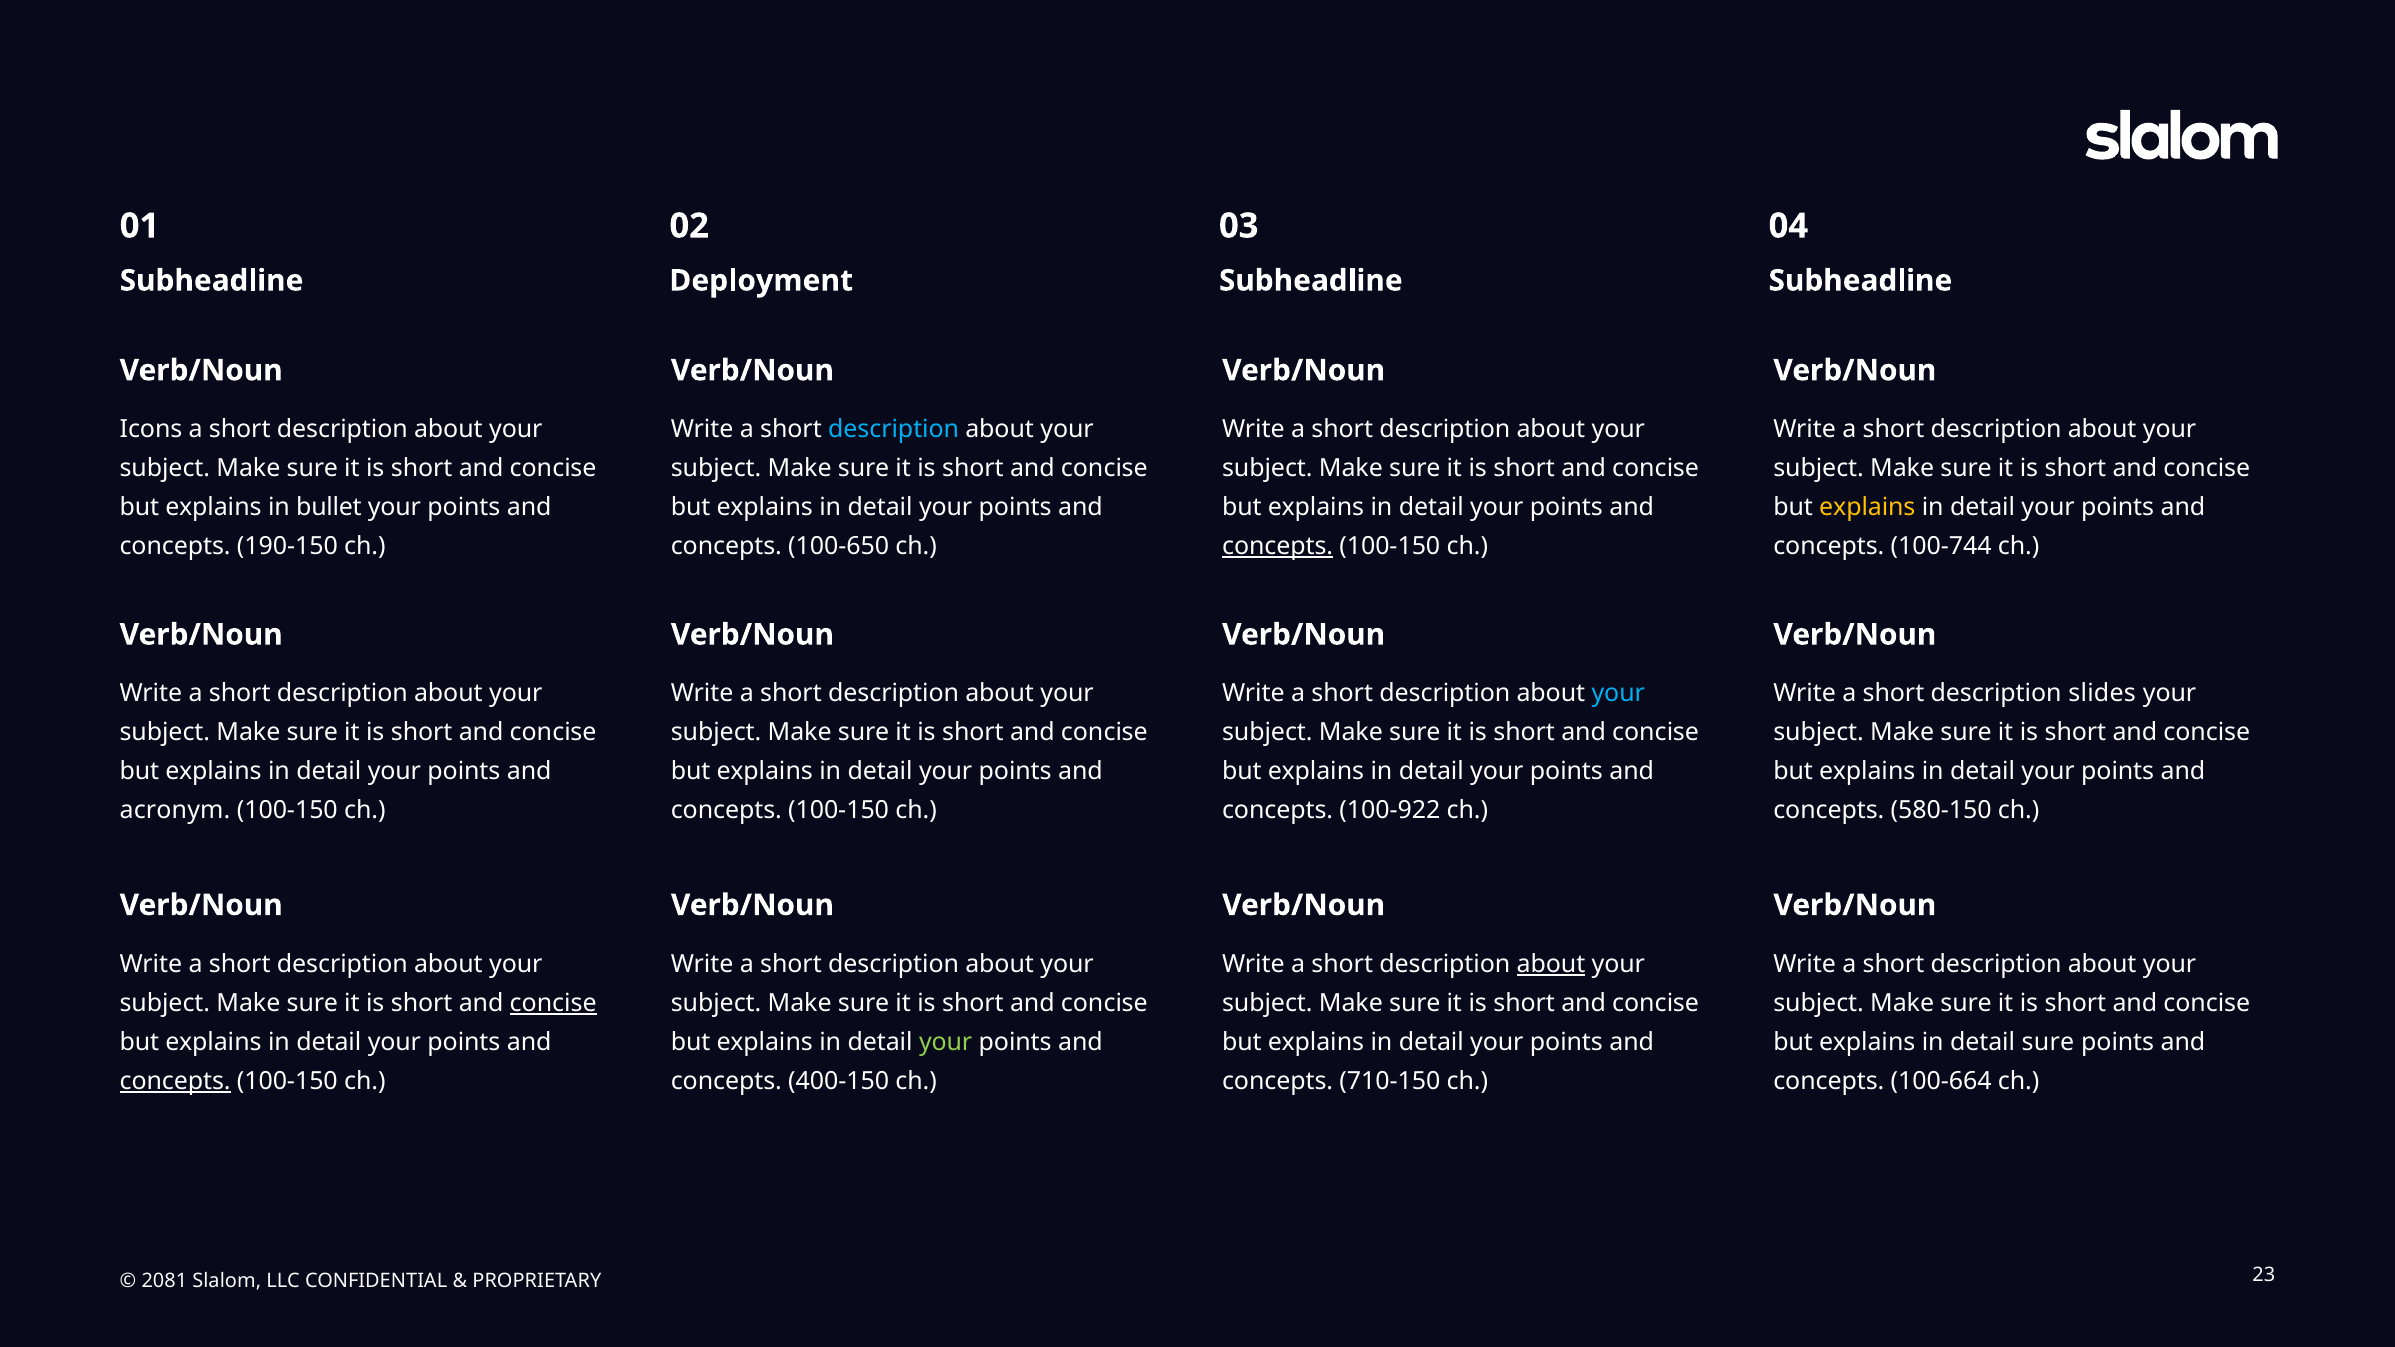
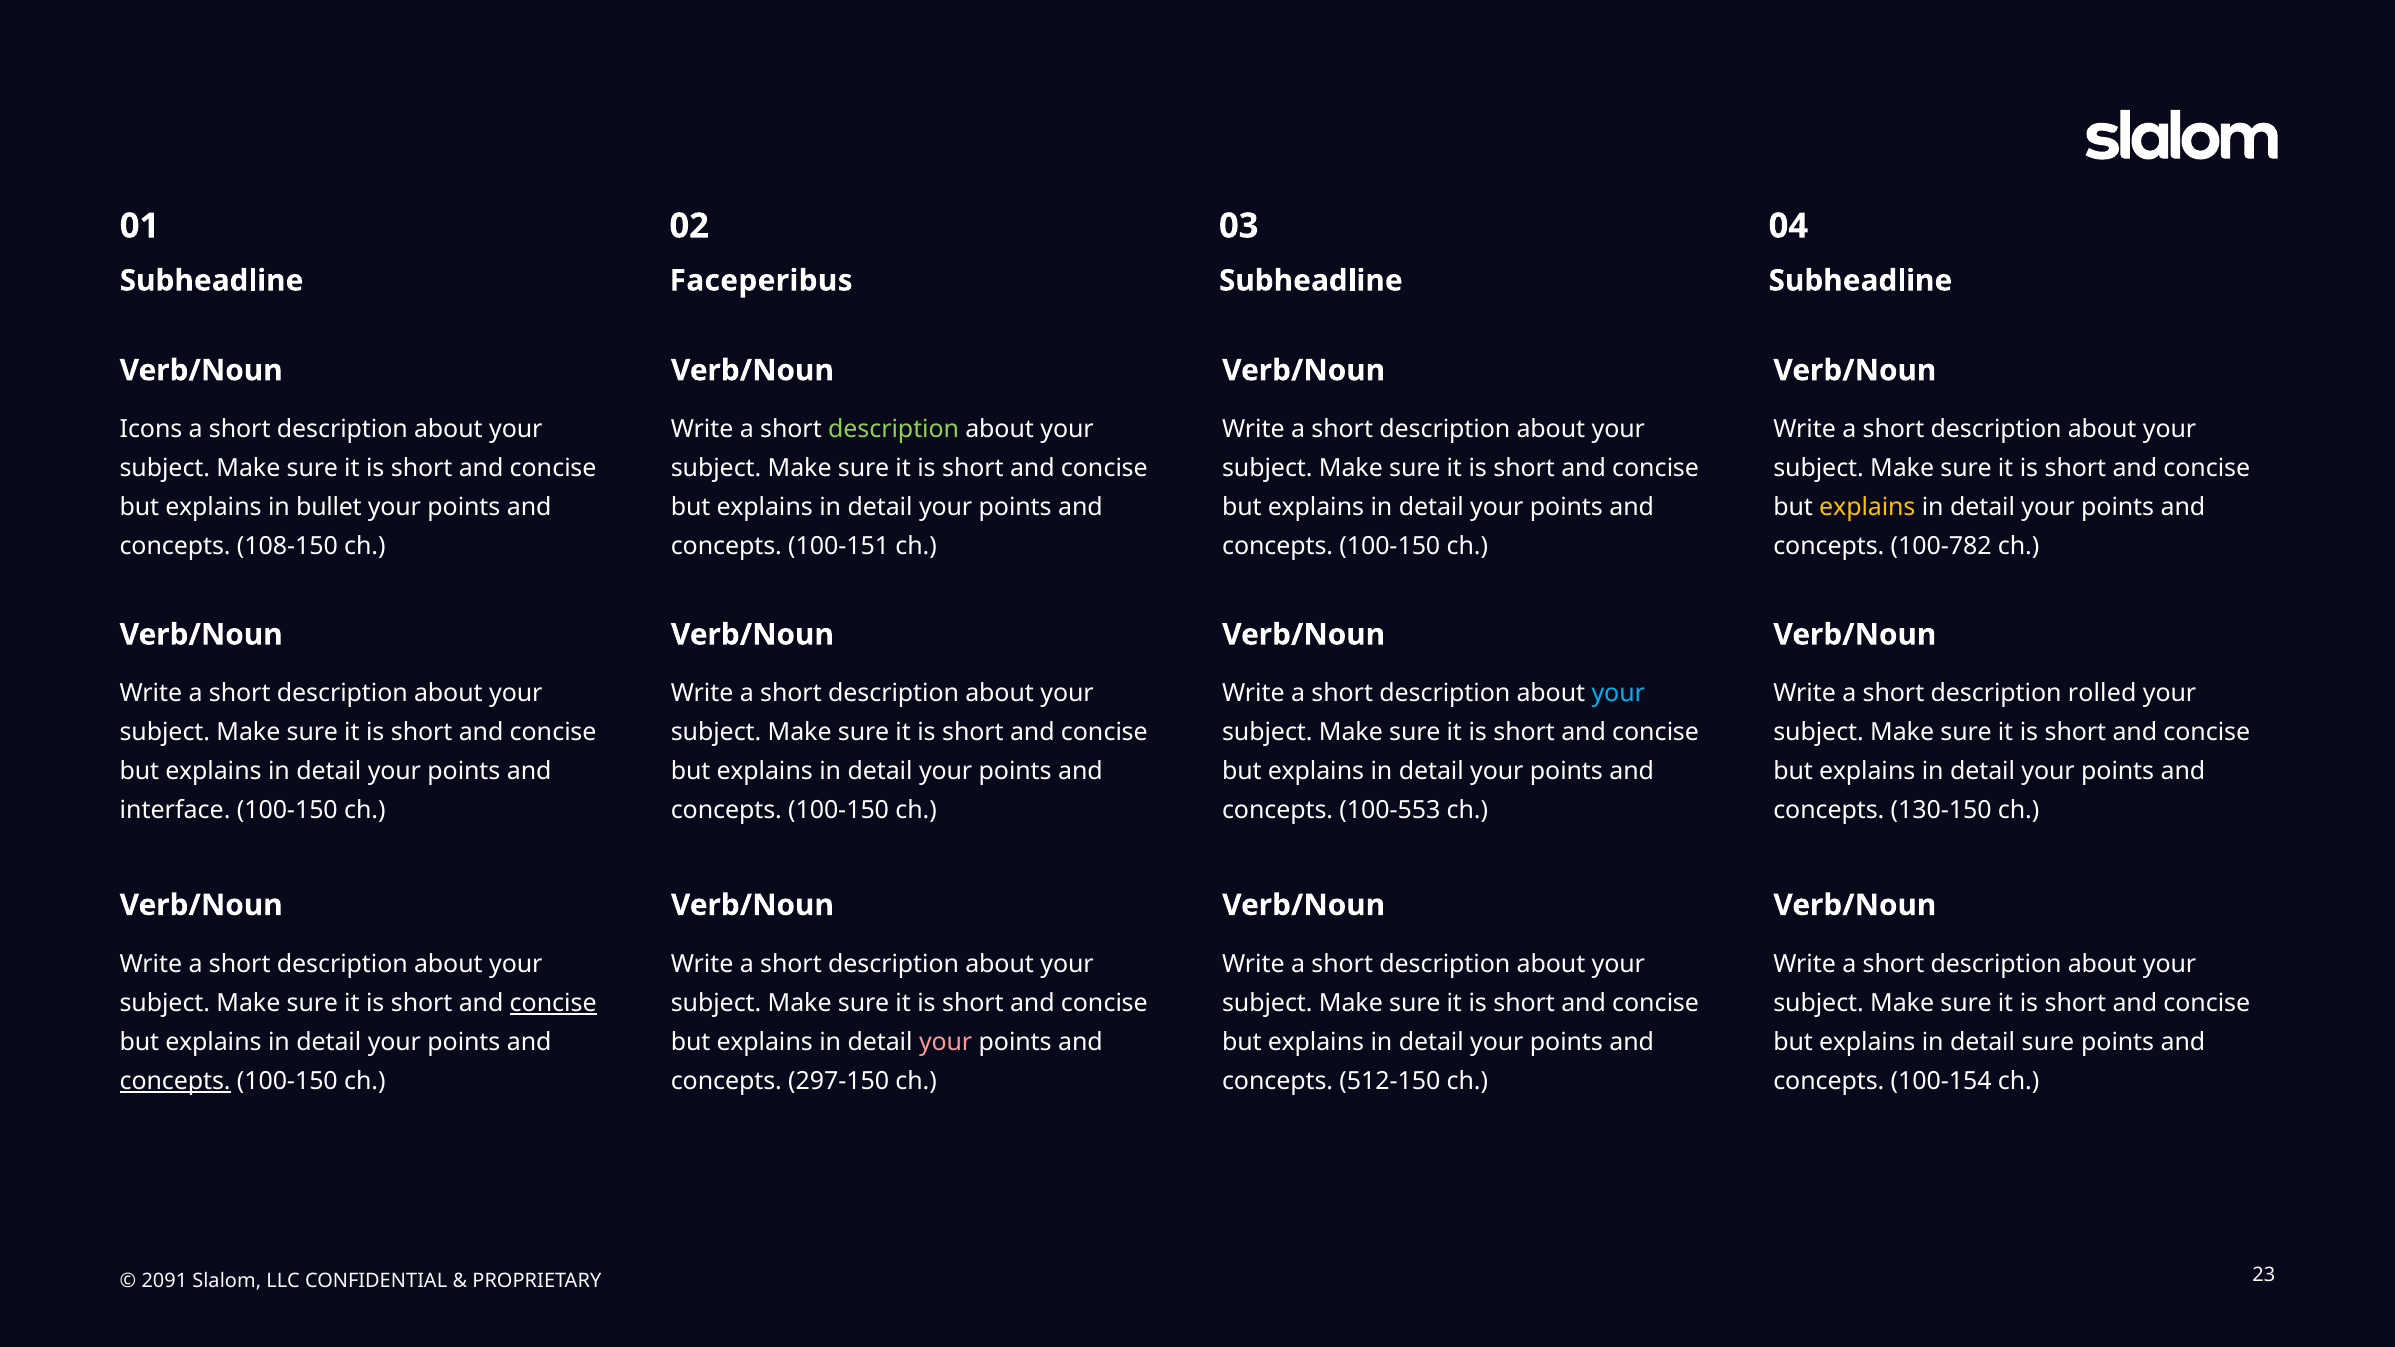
Deployment: Deployment -> Faceperibus (761, 281)
description colour: light blue -> light green (894, 430)
190-150: 190-150 -> 108-150 (287, 546)
100-650: 100-650 -> 100-151 (839, 546)
concepts underline: present -> none (1278, 546)
100-744: 100-744 -> 100-782 (1941, 546)
slides: slides -> rolled (2102, 694)
acronym: acronym -> interface (175, 811)
100-922: 100-922 -> 100-553 (1390, 811)
580-150: 580-150 -> 130-150 (1941, 811)
about underline: present -> none (1551, 964)
your colour: light green -> pink (946, 1042)
400-150: 400-150 -> 297-150 (839, 1081)
710-150: 710-150 -> 512-150 (1390, 1081)
100-664: 100-664 -> 100-154 (1941, 1081)
2081: 2081 -> 2091 (164, 1281)
